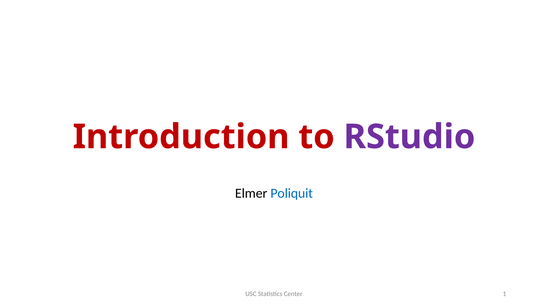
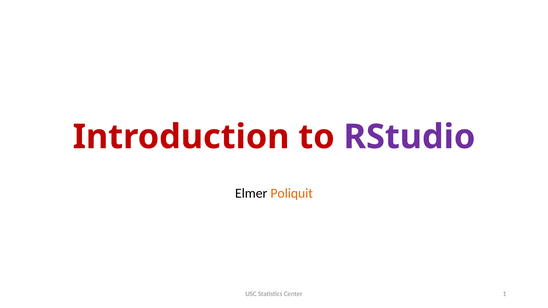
Poliquit colour: blue -> orange (292, 193)
